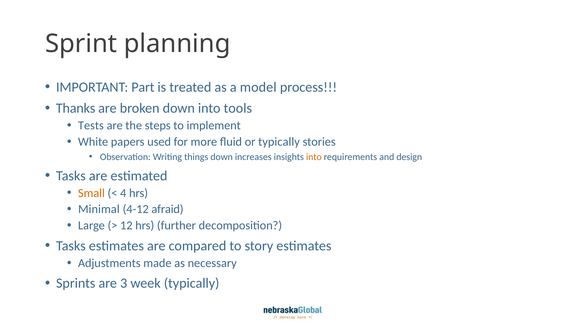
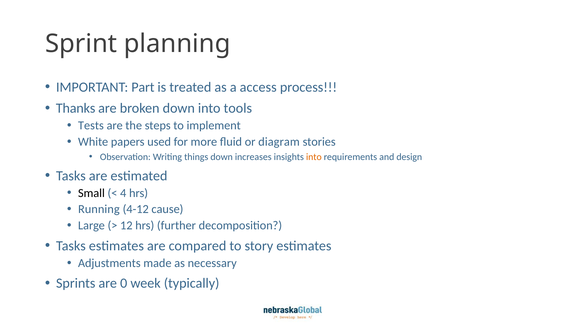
model: model -> access (258, 87)
or typically: typically -> diagram (279, 142)
Small colour: orange -> black (91, 193)
Minimal: Minimal -> Running (99, 209)
afraid: afraid -> cause (167, 209)
3: 3 -> 0 (124, 283)
